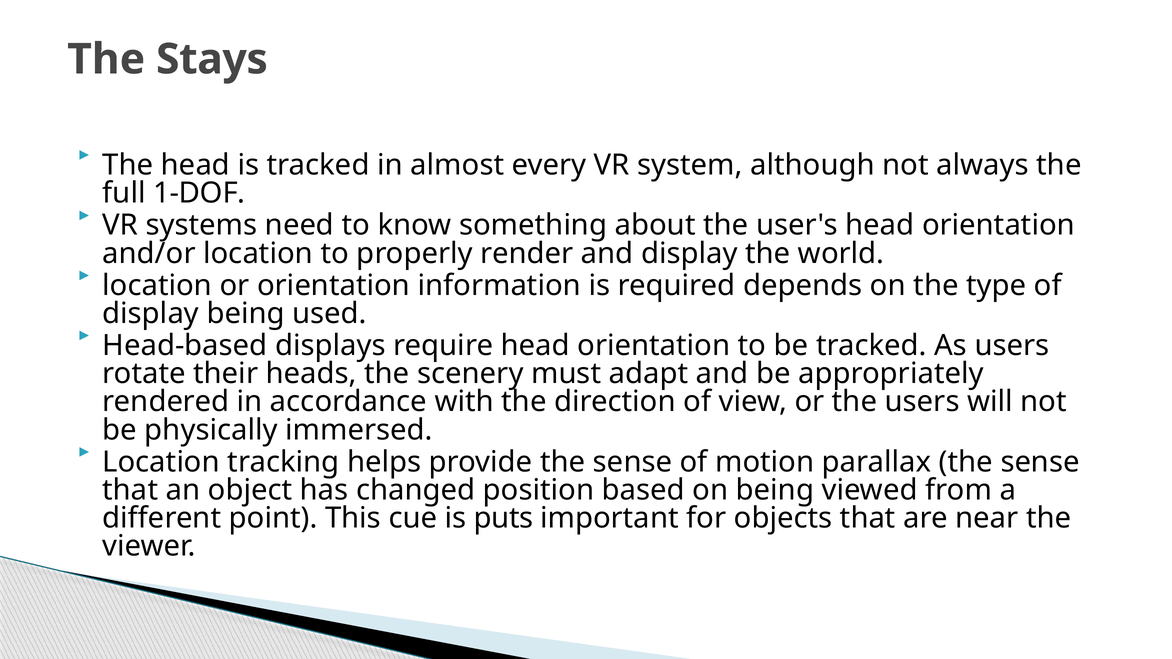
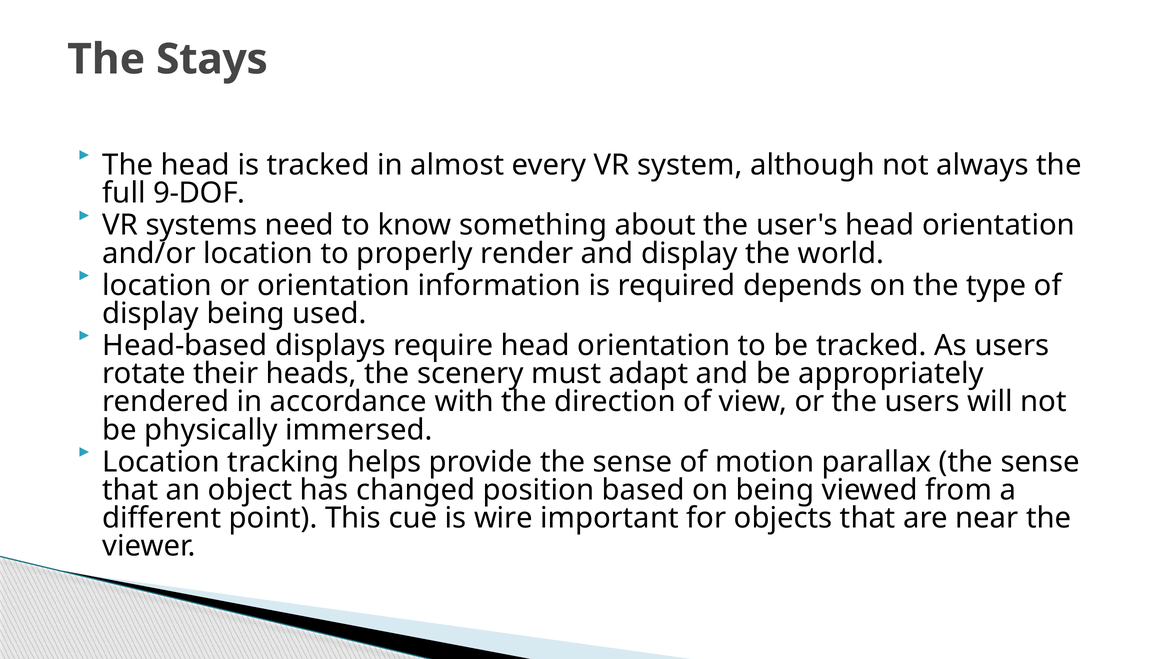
1-DOF: 1-DOF -> 9-DOF (199, 193)
puts: puts -> wire (503, 518)
